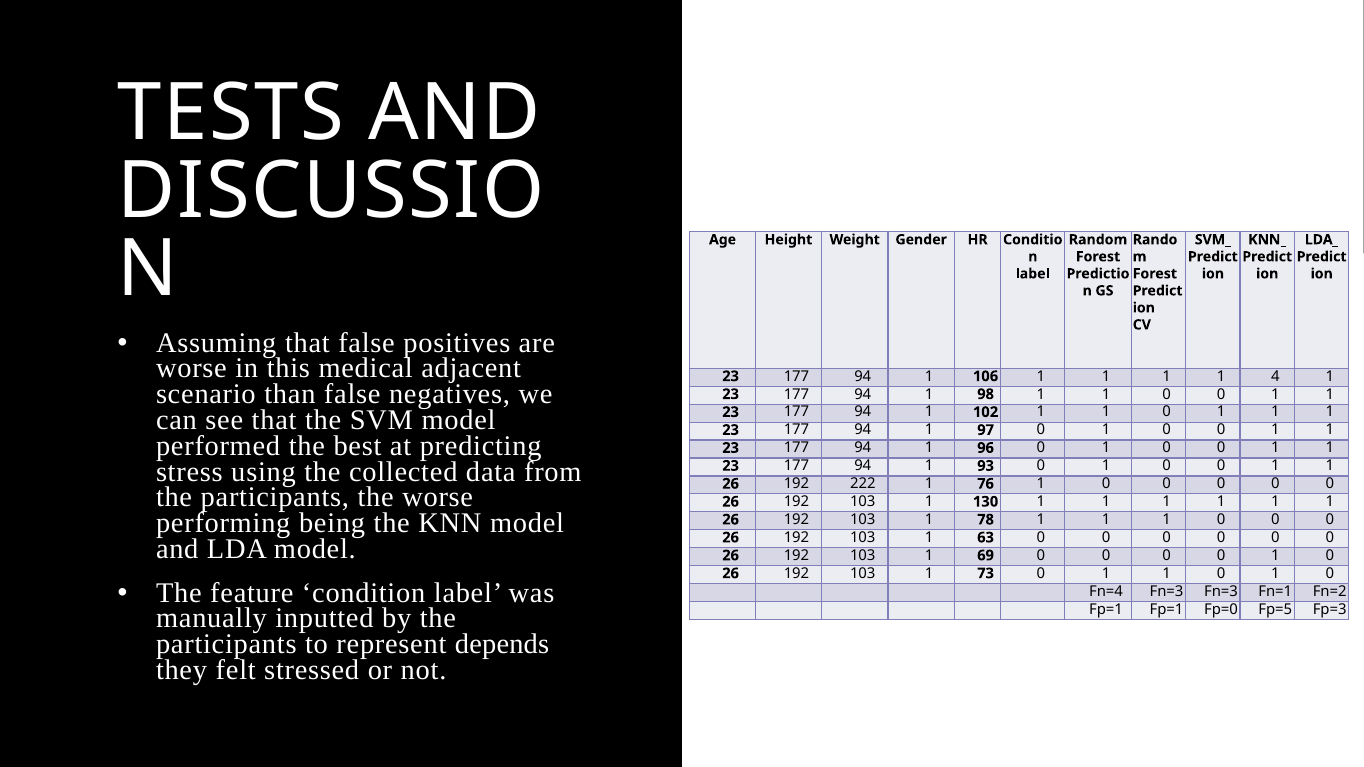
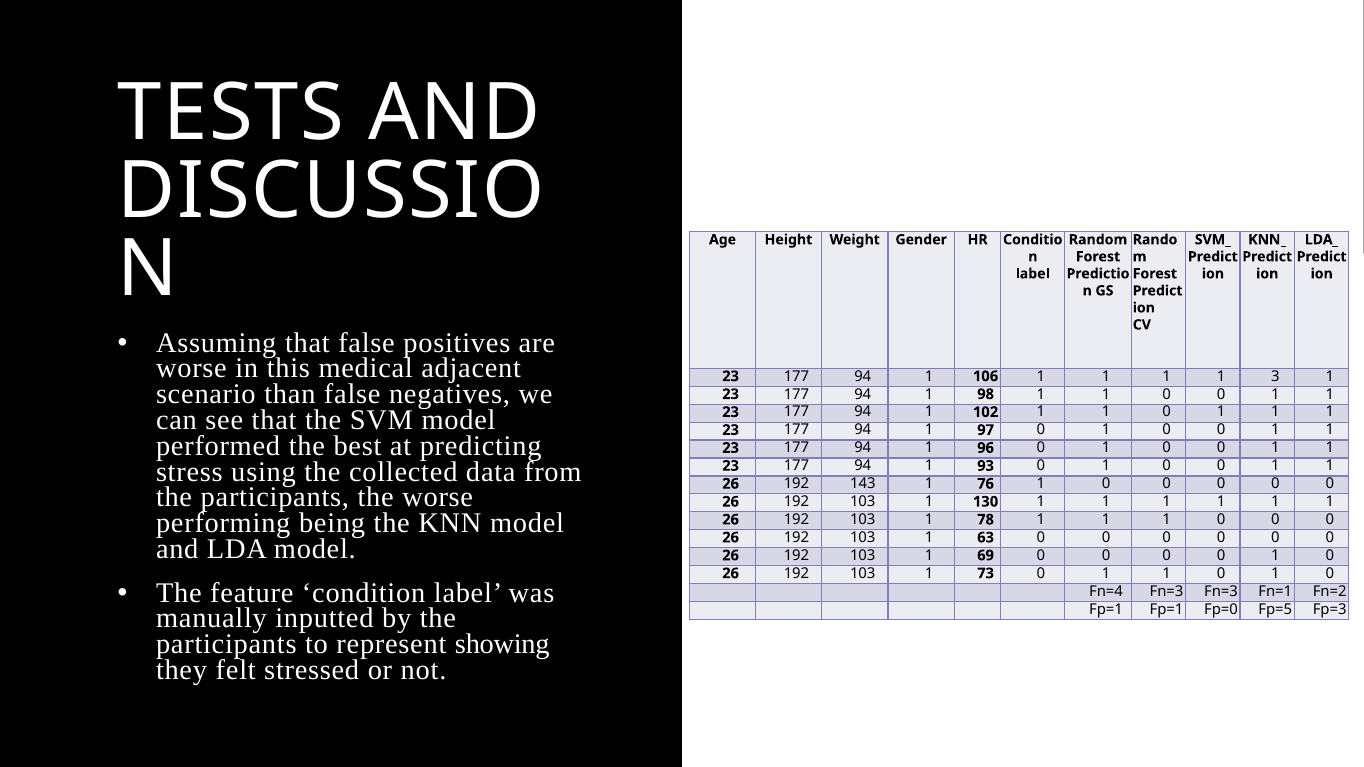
4: 4 -> 3 (1275, 376)
222: 222 -> 143 (863, 484)
depends: depends -> showing (502, 645)
